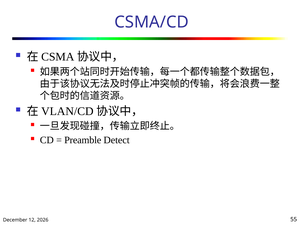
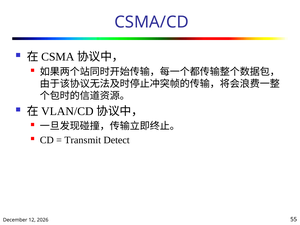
Preamble: Preamble -> Transmit (83, 140)
